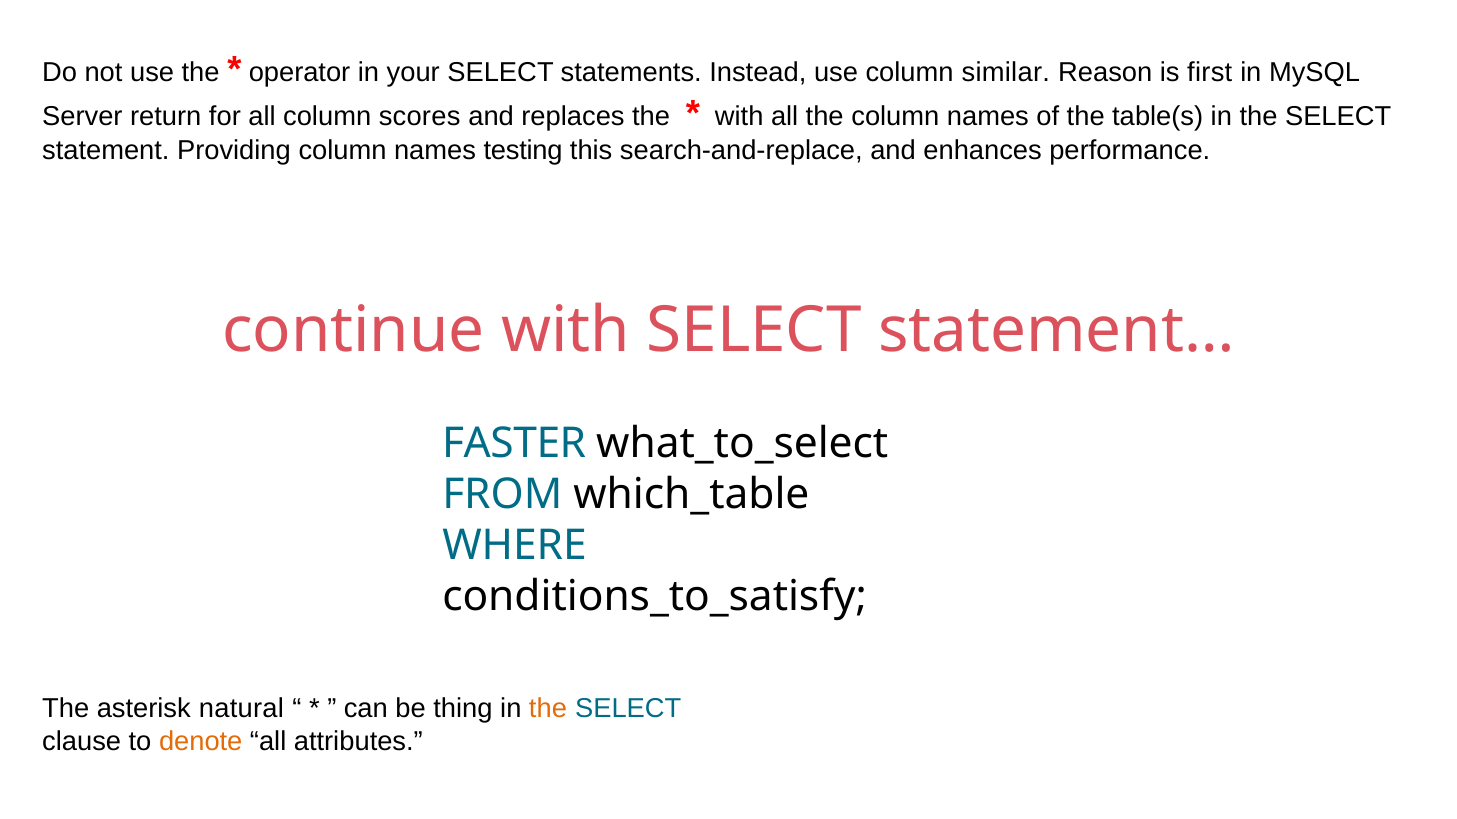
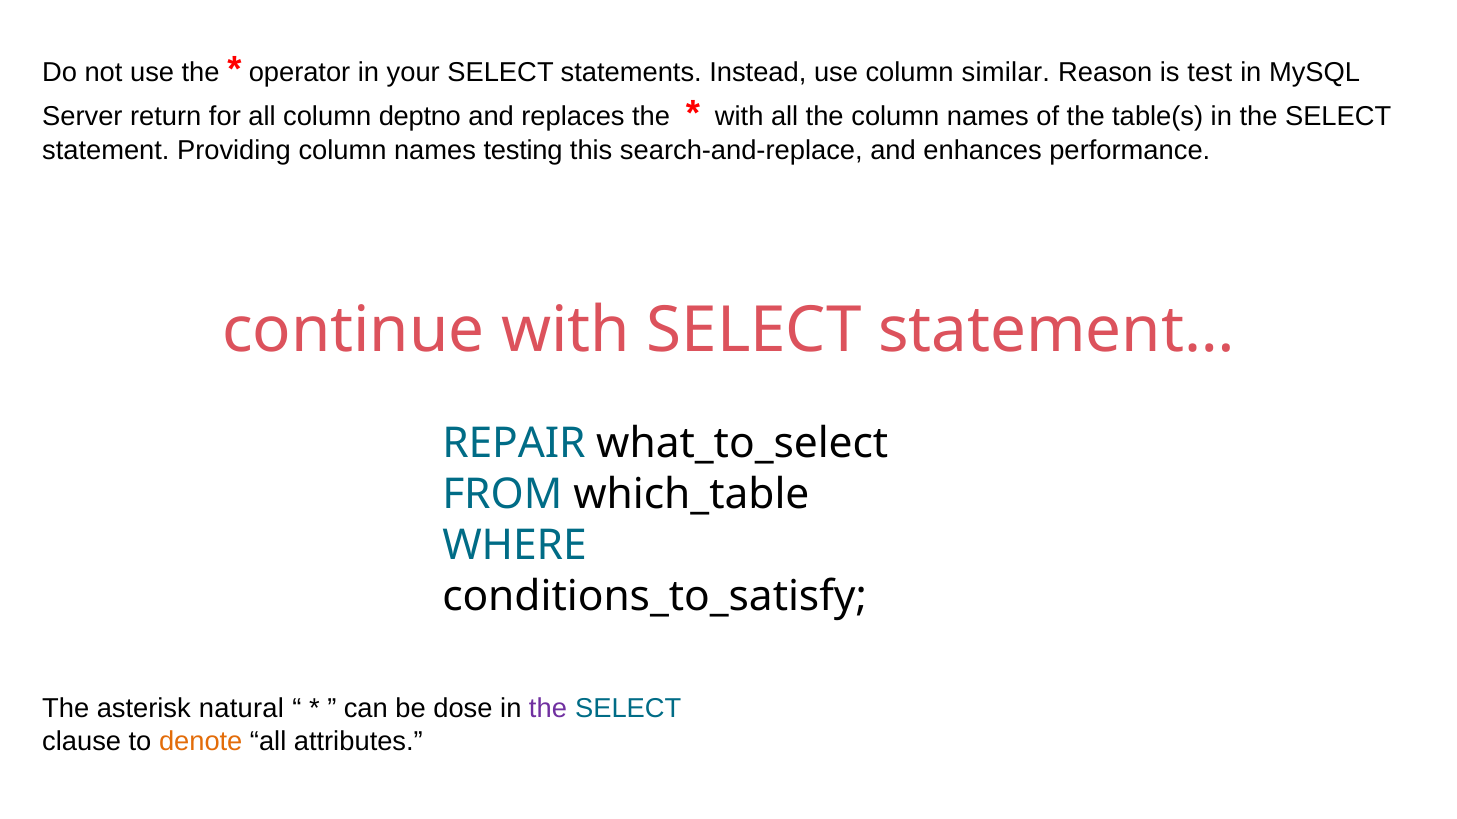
first: first -> test (1210, 73)
scores: scores -> deptno (420, 116)
FASTER: FASTER -> REPAIR (514, 444)
thing: thing -> dose (463, 709)
the colour: orange -> purple (548, 709)
